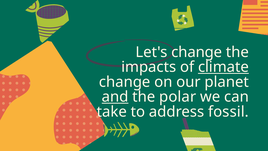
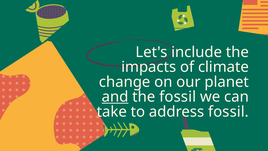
Let's change: change -> include (197, 52)
climate underline: present -> none (223, 67)
the polar: polar -> fossil (178, 97)
